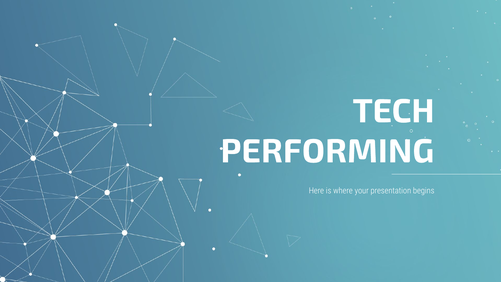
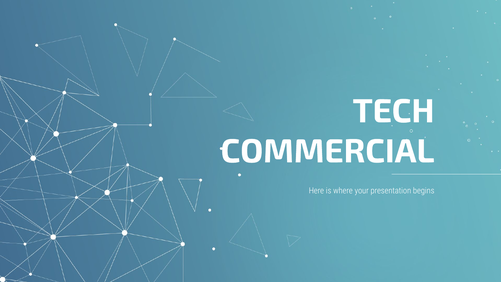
PERFORMING: PERFORMING -> COMMERCIAL (328, 151)
